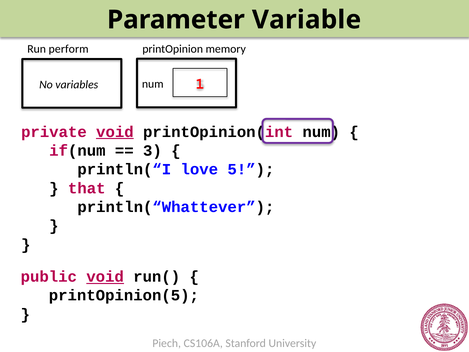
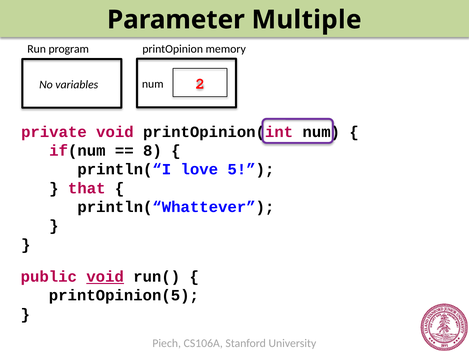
Variable: Variable -> Multiple (307, 20)
perform: perform -> program (69, 49)
1: 1 -> 2 (200, 84)
void underline: present -> none (115, 132)
3: 3 -> 8 (152, 151)
